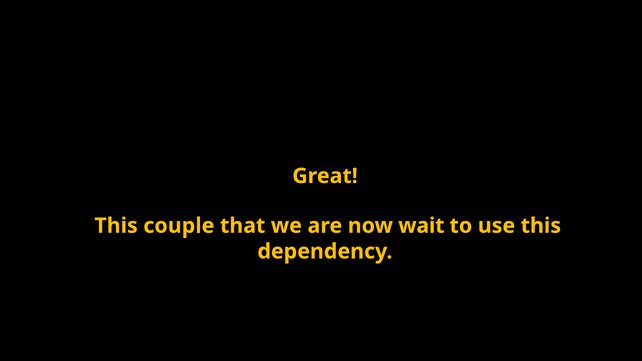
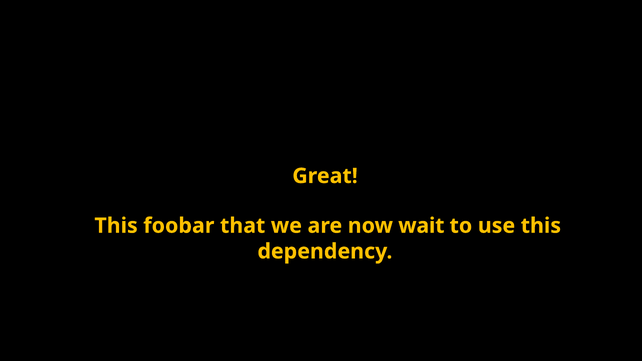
couple: couple -> foobar (179, 226)
